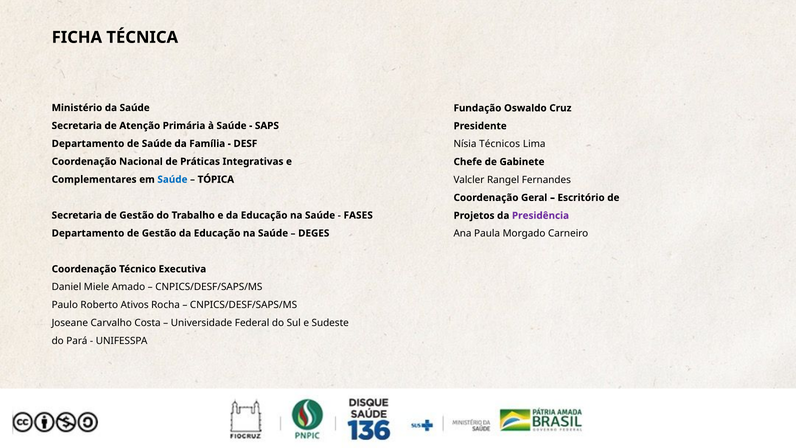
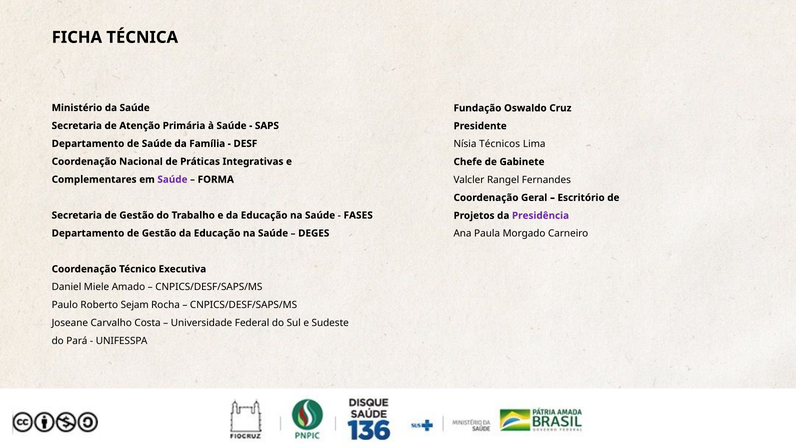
Saúde colour: blue -> purple (172, 179)
TÓPICA: TÓPICA -> FORMA (216, 179)
Ativos: Ativos -> Sejam (135, 305)
